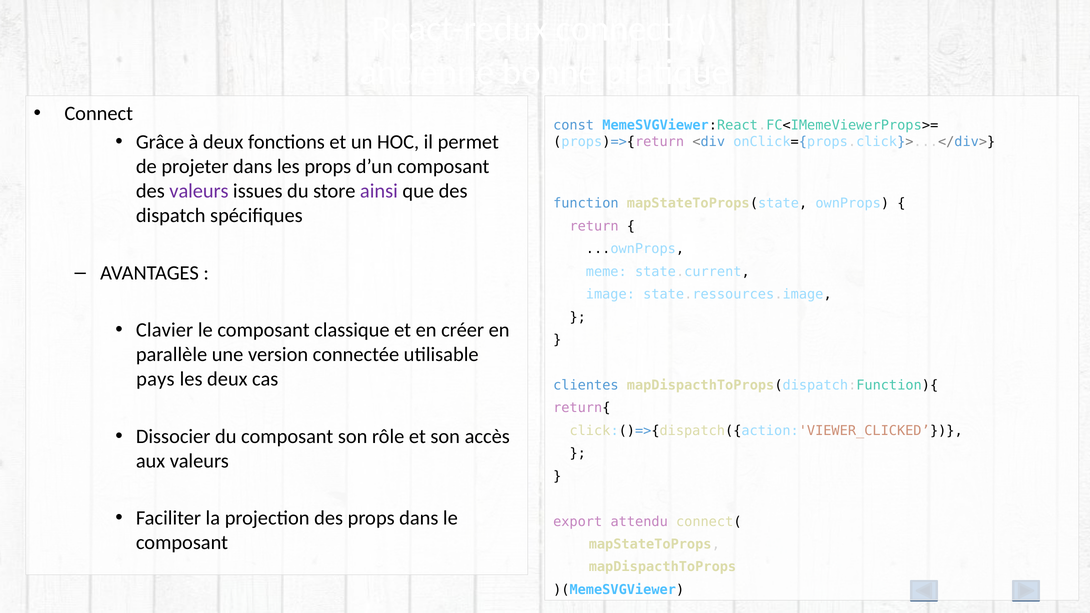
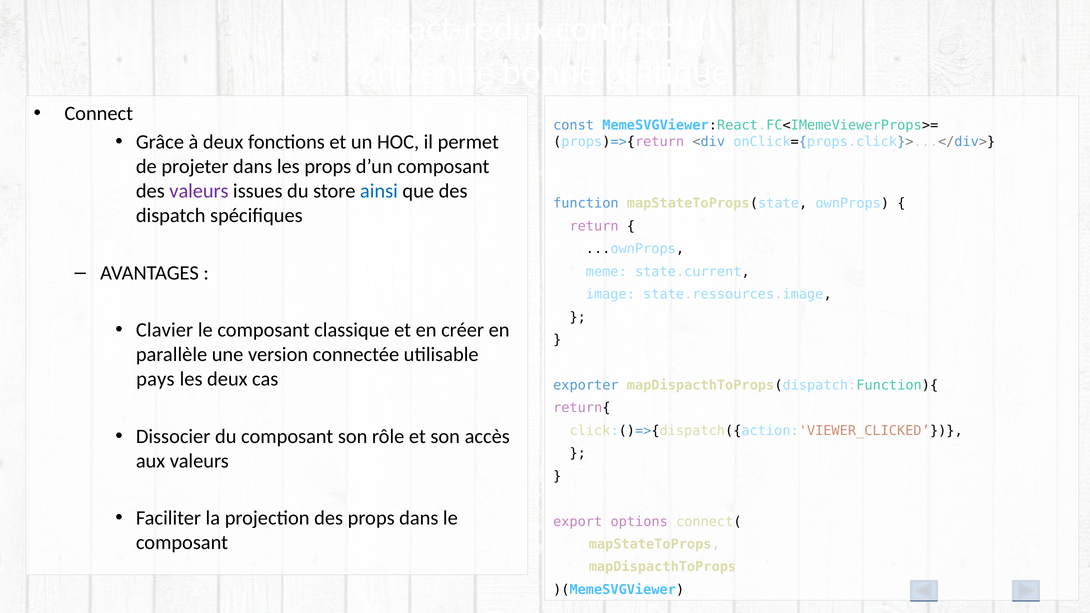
ainsi colour: purple -> blue (379, 191)
clientes: clientes -> exporter (586, 385)
attendu: attendu -> options (639, 522)
